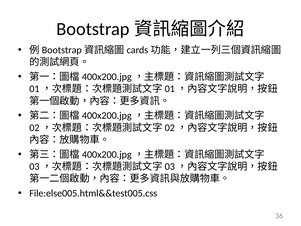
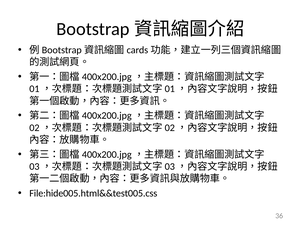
File:else005.html&&test005.css: File:else005.html&&test005.css -> File:hide005.html&&test005.css (93, 193)
